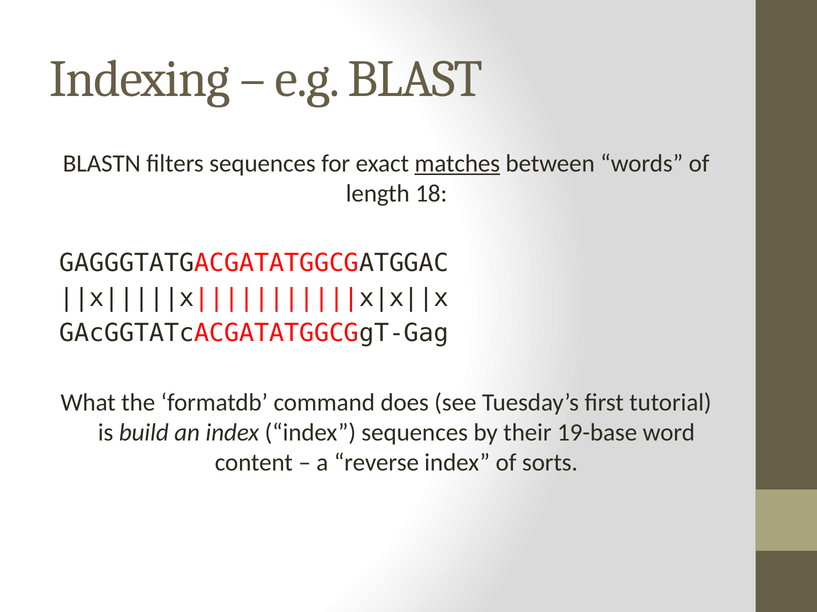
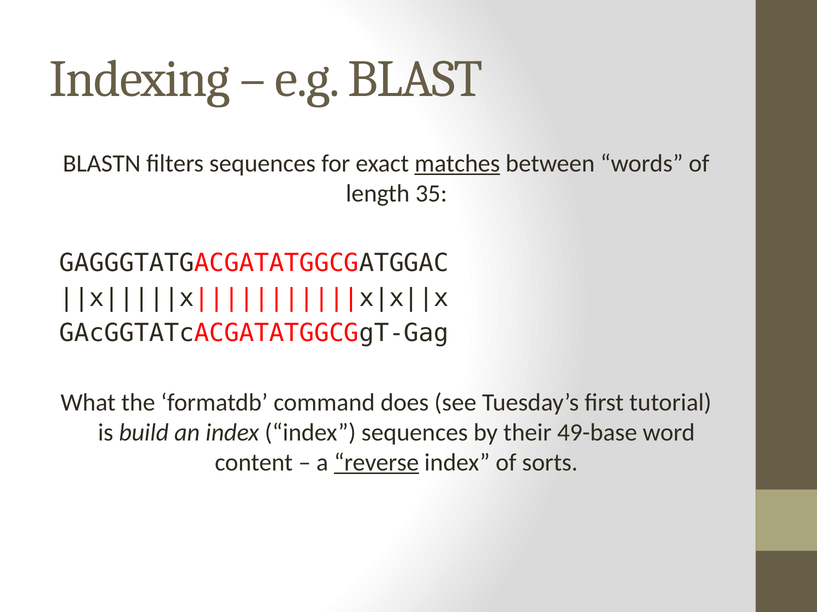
18: 18 -> 35 (431, 194)
19-base: 19-base -> 49-base (597, 433)
reverse underline: none -> present (376, 463)
